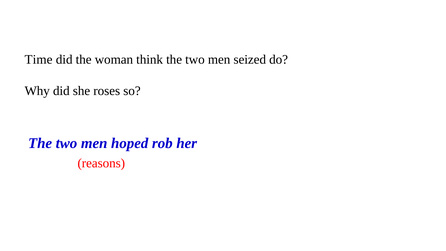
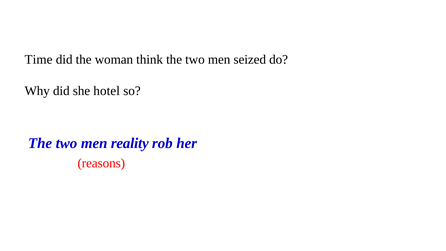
roses: roses -> hotel (107, 91)
hoped: hoped -> reality (130, 143)
